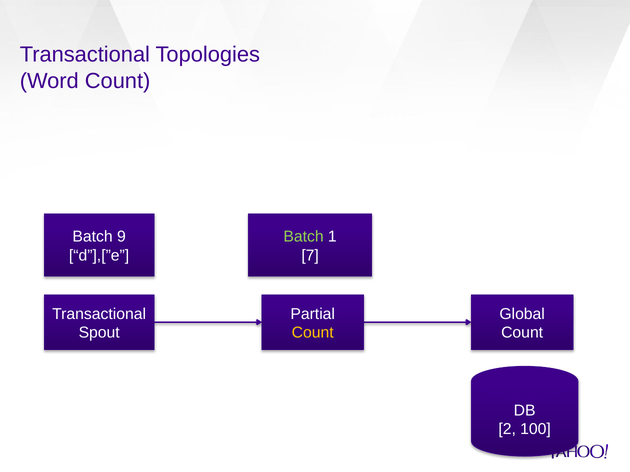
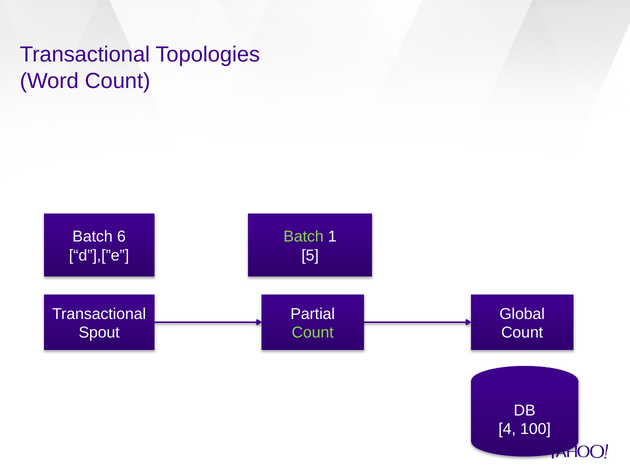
9: 9 -> 6 (121, 237)
7: 7 -> 5 (310, 256)
Count colour: yellow -> light green (313, 333)
2: 2 -> 4 (507, 430)
